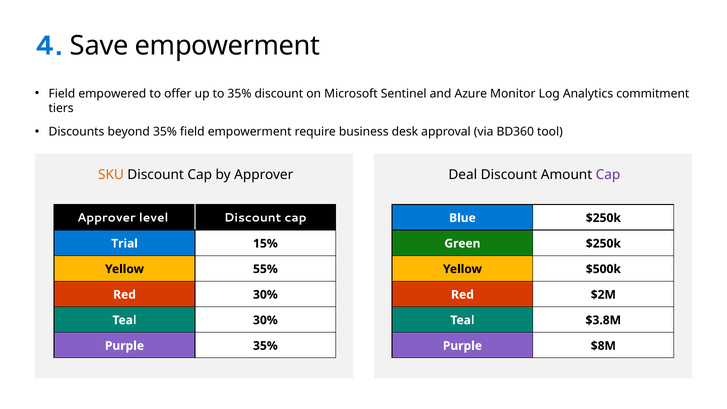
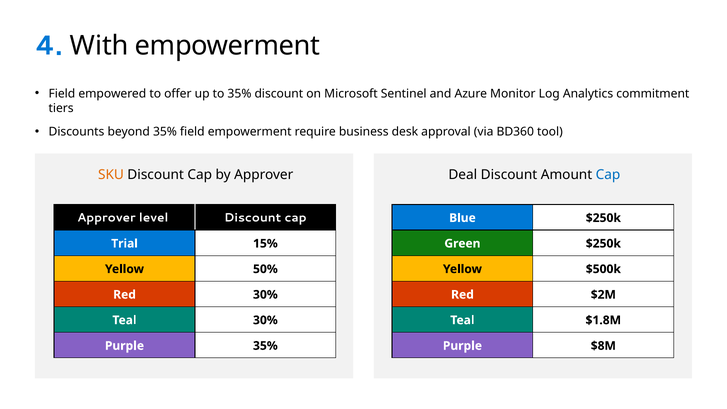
Save: Save -> With (99, 46)
Cap colour: purple -> blue (608, 175)
55%: 55% -> 50% (265, 269)
$3.8M: $3.8M -> $1.8M (603, 320)
